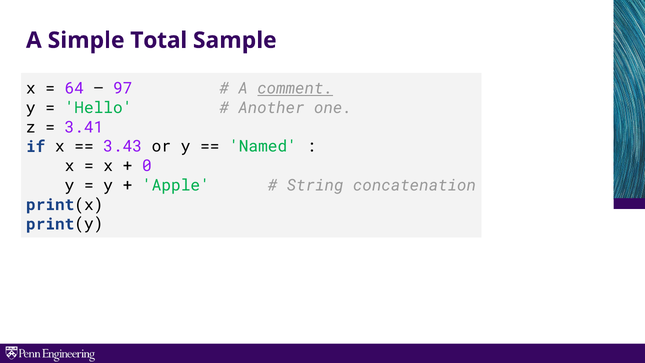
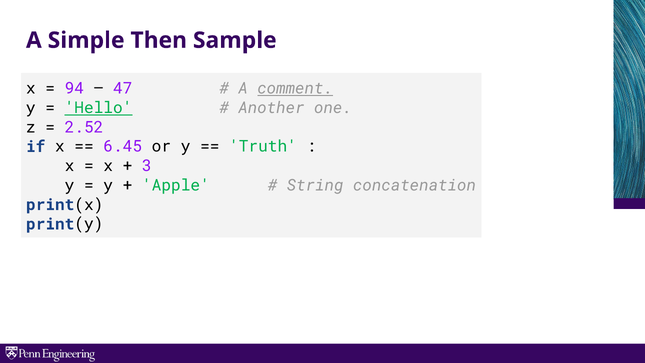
Total: Total -> Then (159, 40)
64: 64 -> 94 (74, 88)
97: 97 -> 47 (123, 88)
Hello underline: none -> present (99, 108)
3.41: 3.41 -> 2.52 (84, 127)
3.43: 3.43 -> 6.45 (123, 147)
Named: Named -> Truth (263, 147)
0: 0 -> 3 (147, 166)
